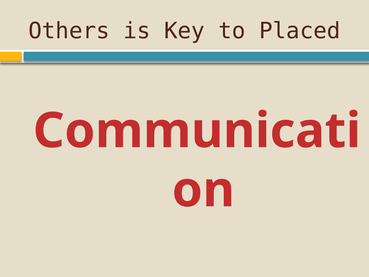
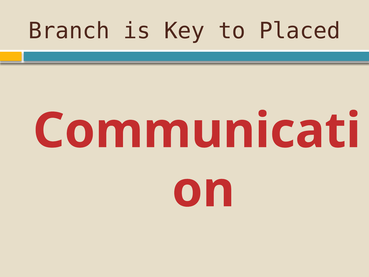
Others: Others -> Branch (69, 31)
